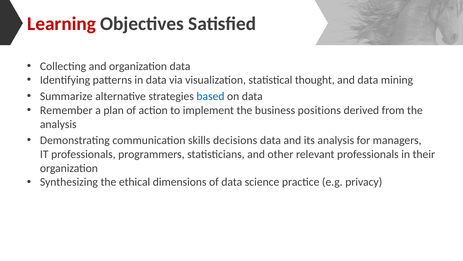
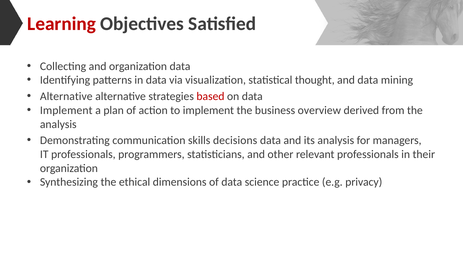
Summarize: Summarize -> Alternative (66, 96)
based colour: blue -> red (210, 96)
Remember: Remember -> Implement (66, 110)
positions: positions -> overview (319, 110)
